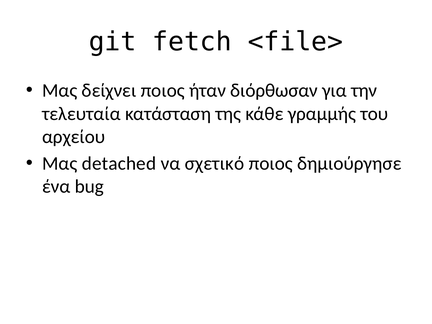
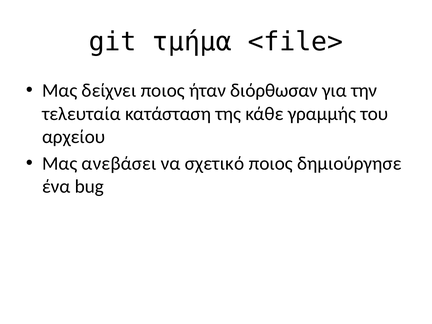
fetch: fetch -> τμήμα (192, 42)
detached: detached -> ανεβάσει (119, 164)
